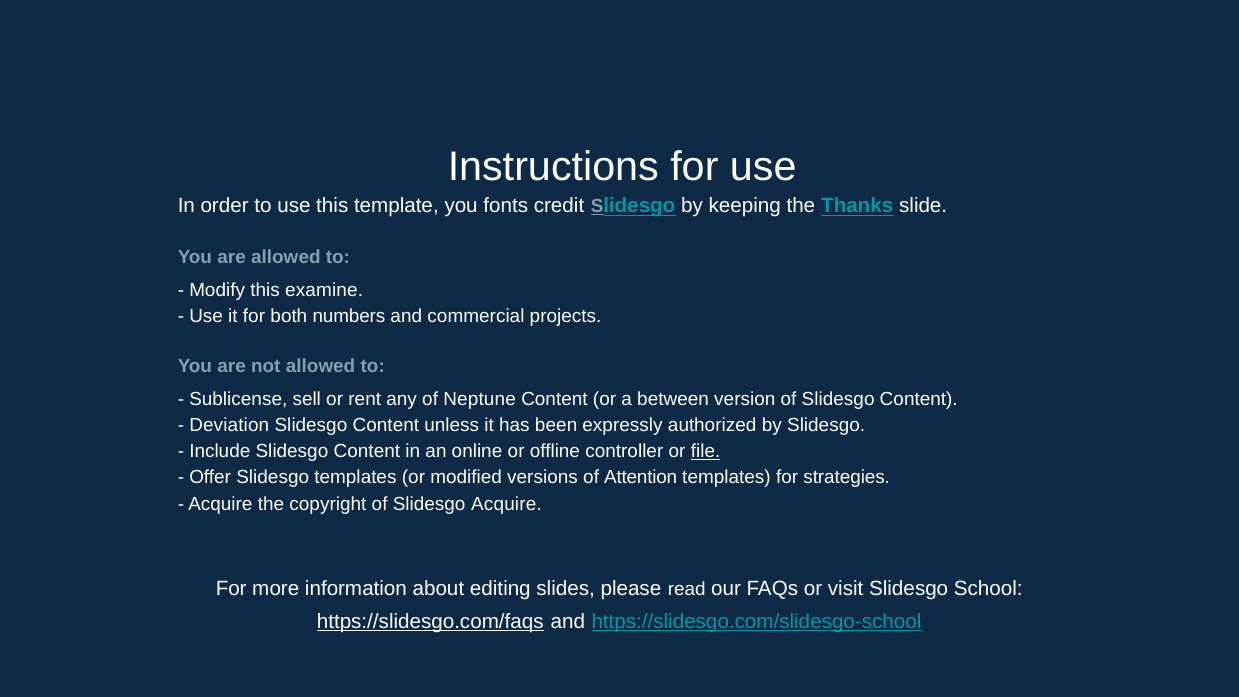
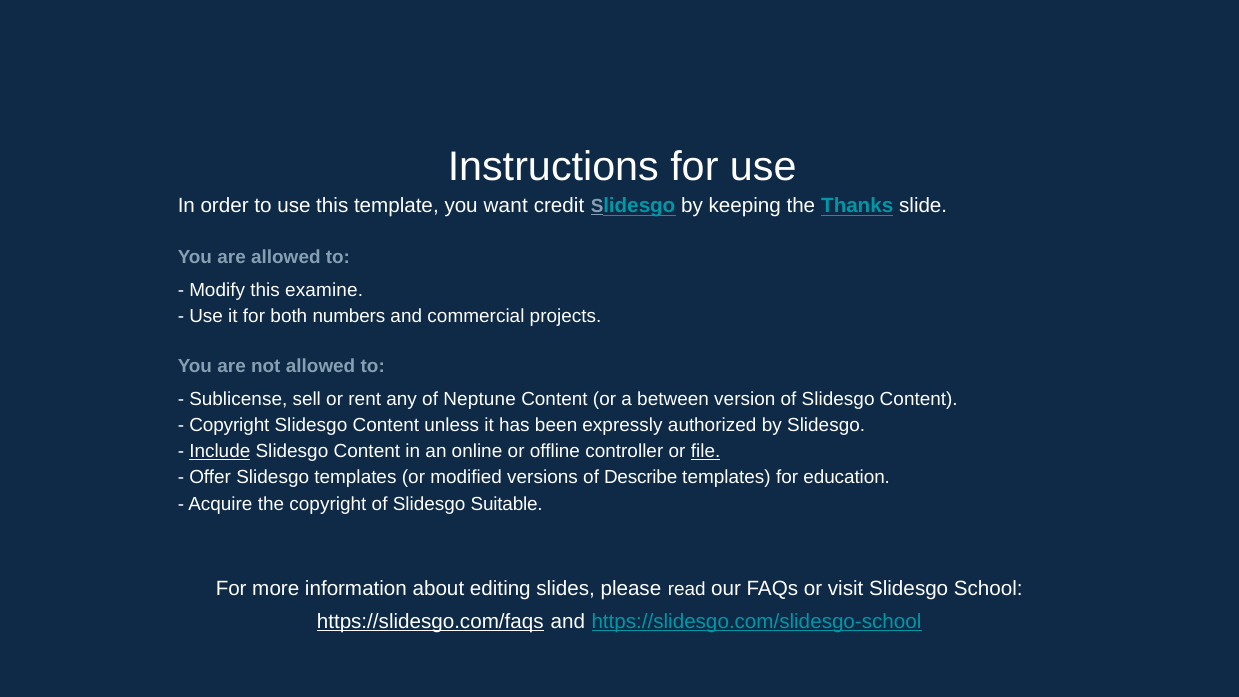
fonts: fonts -> want (506, 206)
Deviation: Deviation -> Copyright (229, 426)
Include underline: none -> present (220, 452)
Attention: Attention -> Describe (641, 478)
strategies: strategies -> education (847, 478)
Slidesgo Acquire: Acquire -> Suitable (507, 504)
